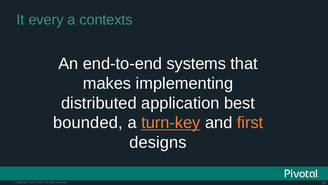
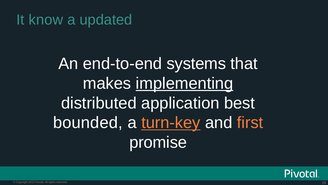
every: every -> know (46, 20)
contexts: contexts -> updated (106, 20)
implementing underline: none -> present (184, 83)
designs: designs -> promise (158, 142)
